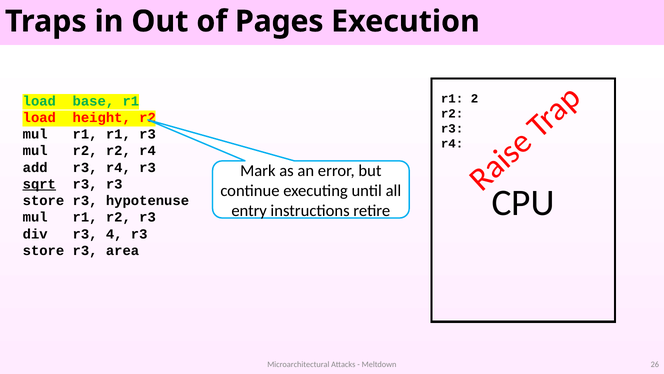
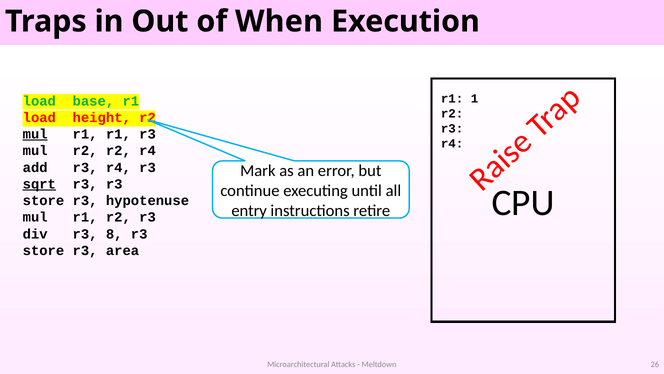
Pages: Pages -> When (279, 21)
2: 2 -> 1 (475, 99)
mul underline: none -> present (35, 134)
4: 4 -> 8 (114, 234)
